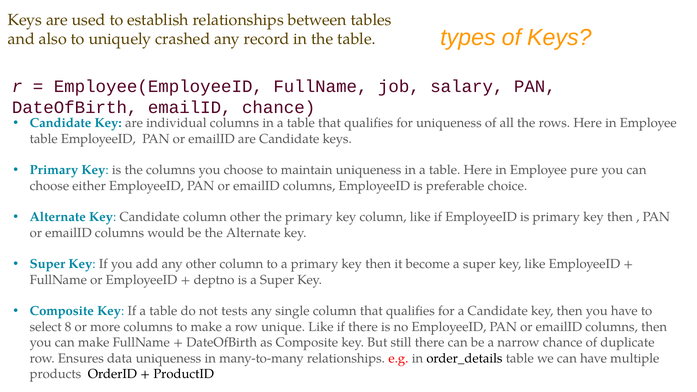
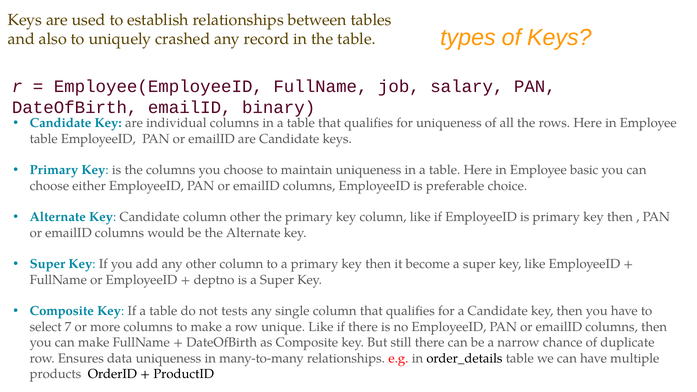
emailID chance: chance -> binary (279, 108)
pure: pure -> basic (584, 170)
8: 8 -> 7 (68, 327)
